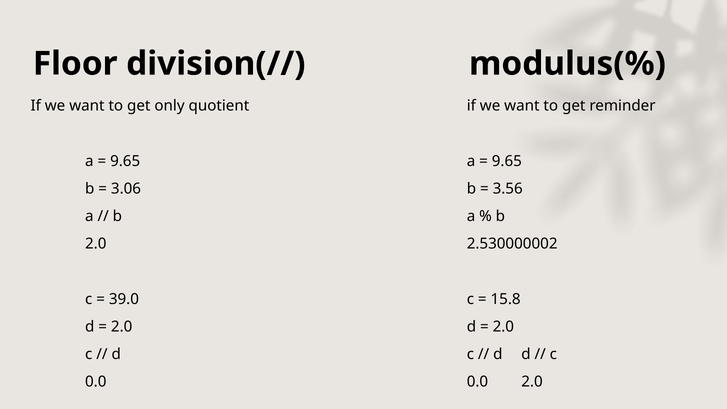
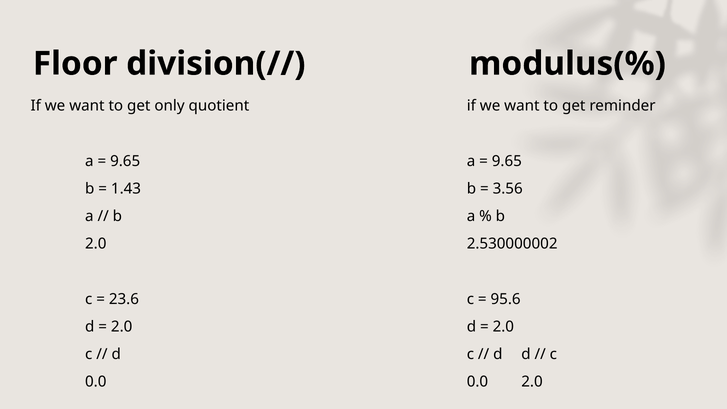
3.06: 3.06 -> 1.43 (126, 189)
39.0: 39.0 -> 23.6 (124, 299)
15.8: 15.8 -> 95.6 (506, 299)
